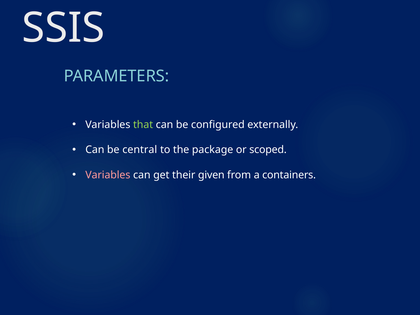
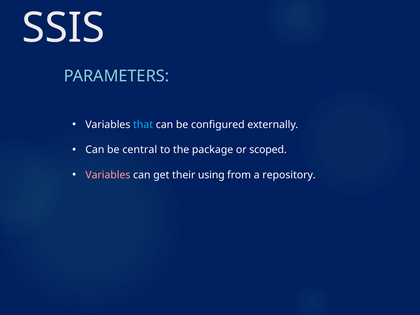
that colour: light green -> light blue (143, 125)
given: given -> using (211, 175)
containers: containers -> repository (289, 175)
